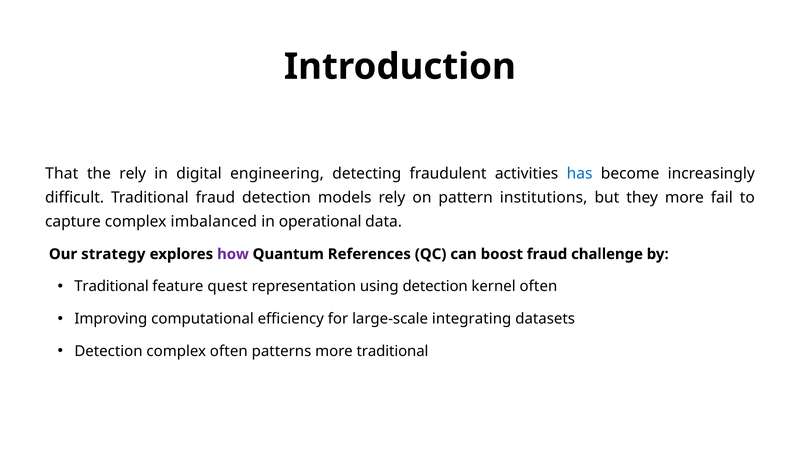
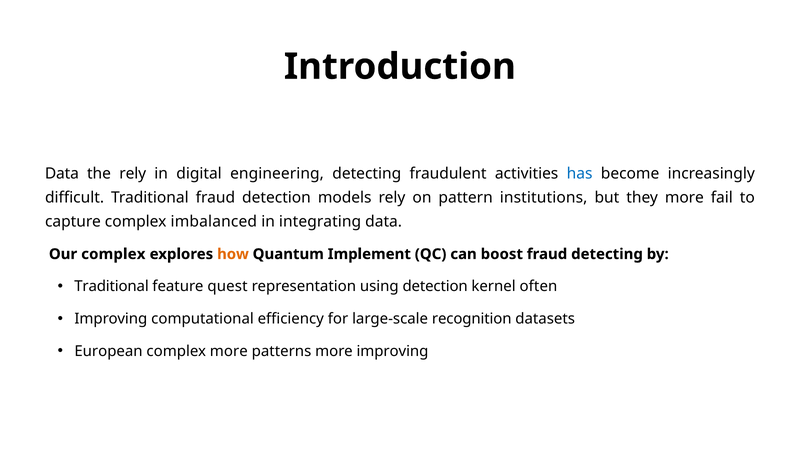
That: That -> Data (62, 174)
operational: operational -> integrating (320, 221)
Our strategy: strategy -> complex (113, 254)
how colour: purple -> orange (233, 254)
References: References -> Implement (369, 254)
fraud challenge: challenge -> detecting (607, 254)
integrating: integrating -> recognition (472, 319)
Detection: Detection -> European (109, 351)
complex often: often -> more (229, 351)
more traditional: traditional -> improving (392, 351)
